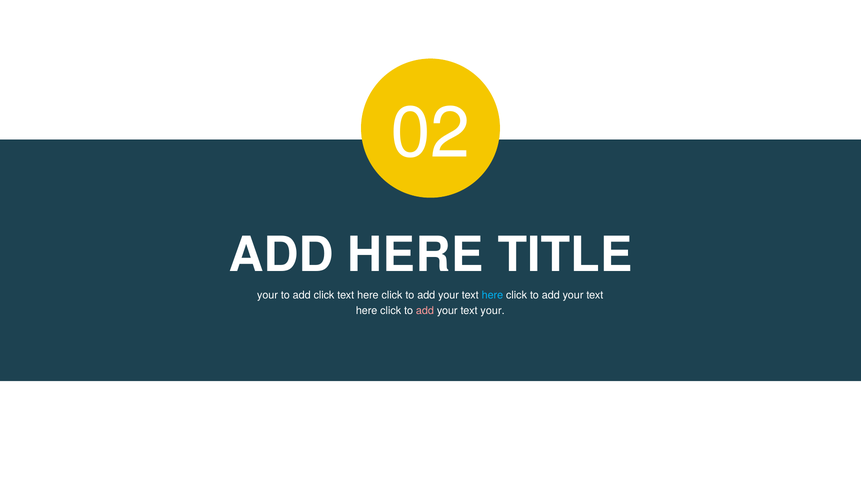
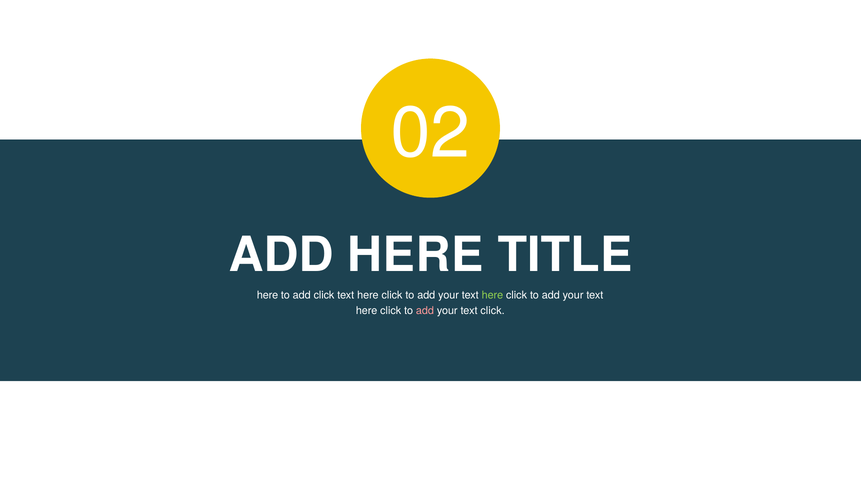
your: your -> here (268, 295)
here colour: light blue -> light green (492, 295)
text your: your -> click (493, 310)
